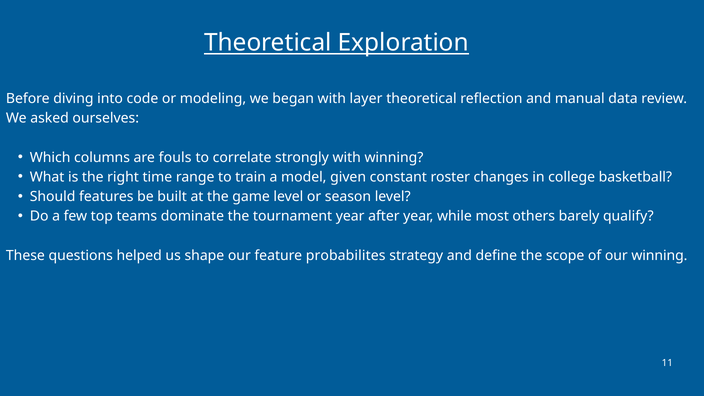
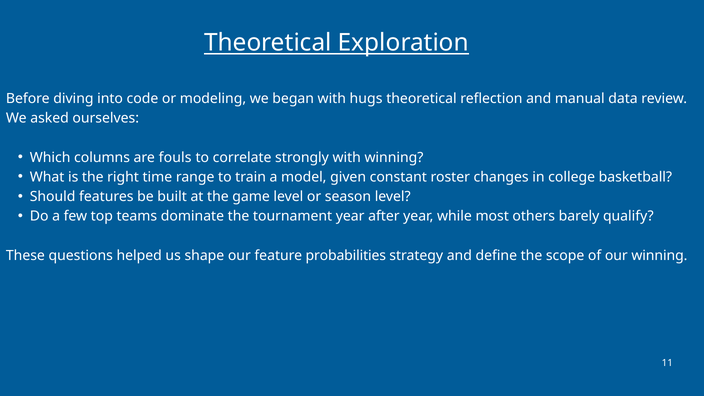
layer: layer -> hugs (366, 99)
probabilites: probabilites -> probabilities (346, 255)
